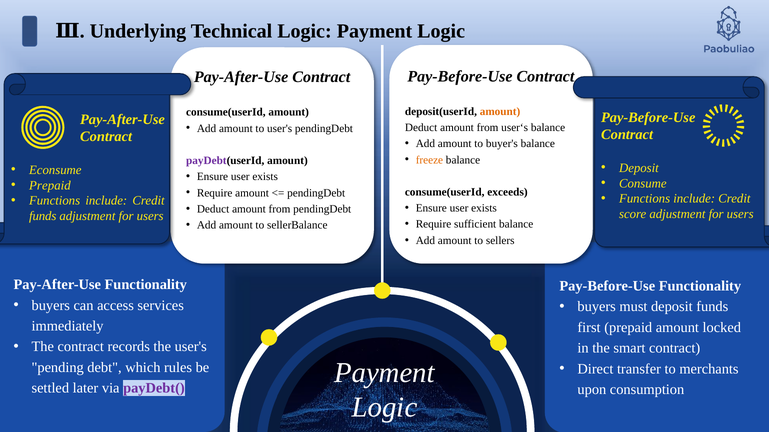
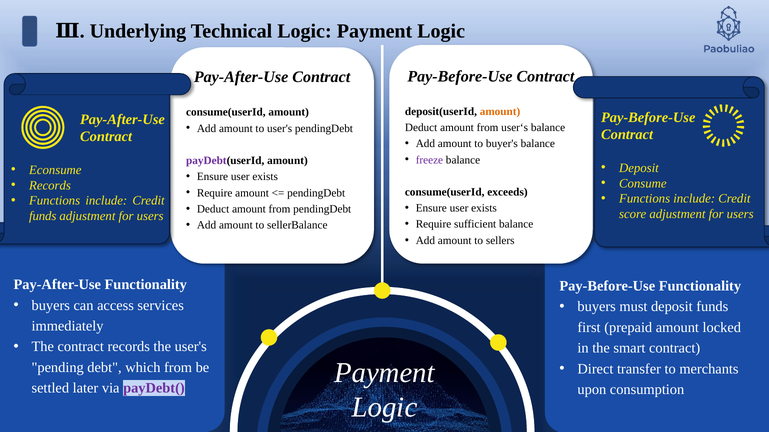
freeze colour: orange -> purple (429, 160)
Prepaid: Prepaid -> Records (50, 186)
which rules: rules -> from (178, 368)
